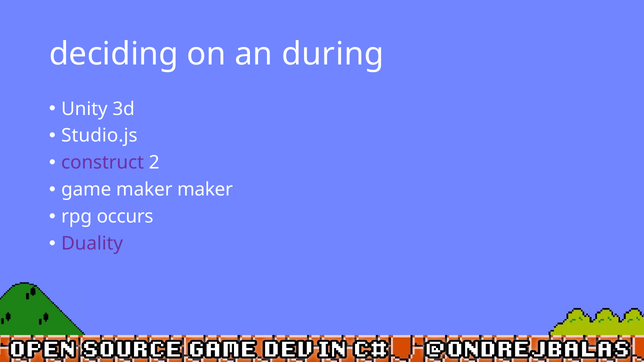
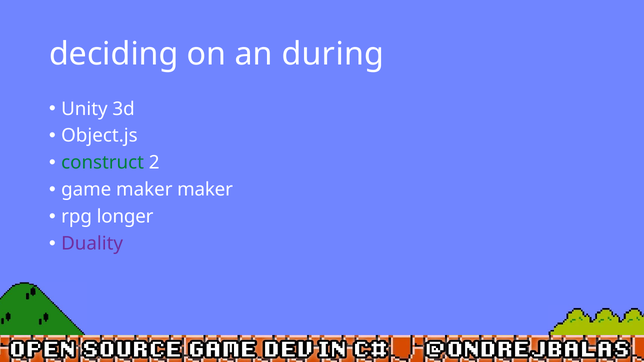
Studio.js: Studio.js -> Object.js (99, 136)
construct colour: purple -> green (103, 163)
occurs: occurs -> longer (125, 217)
